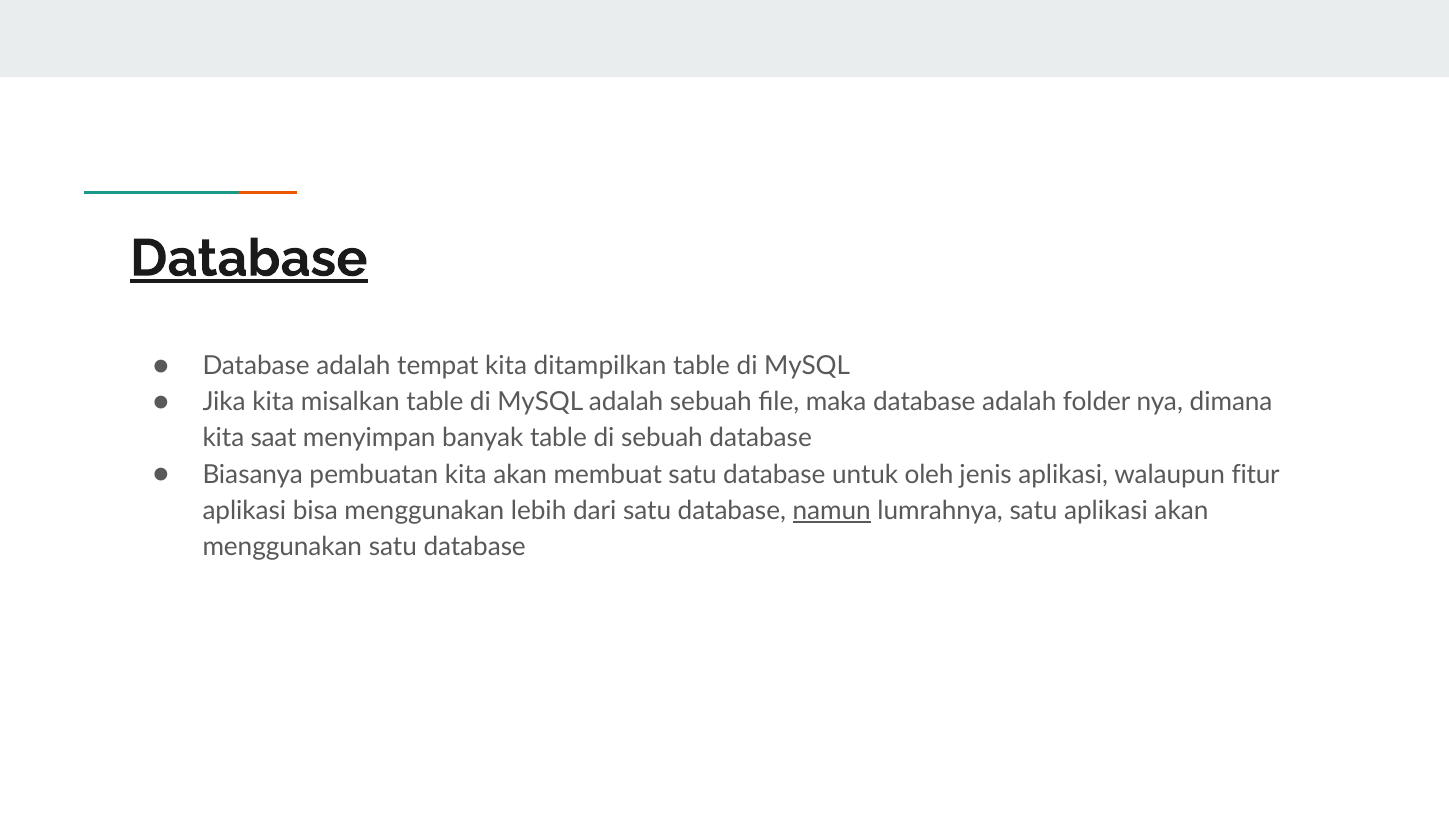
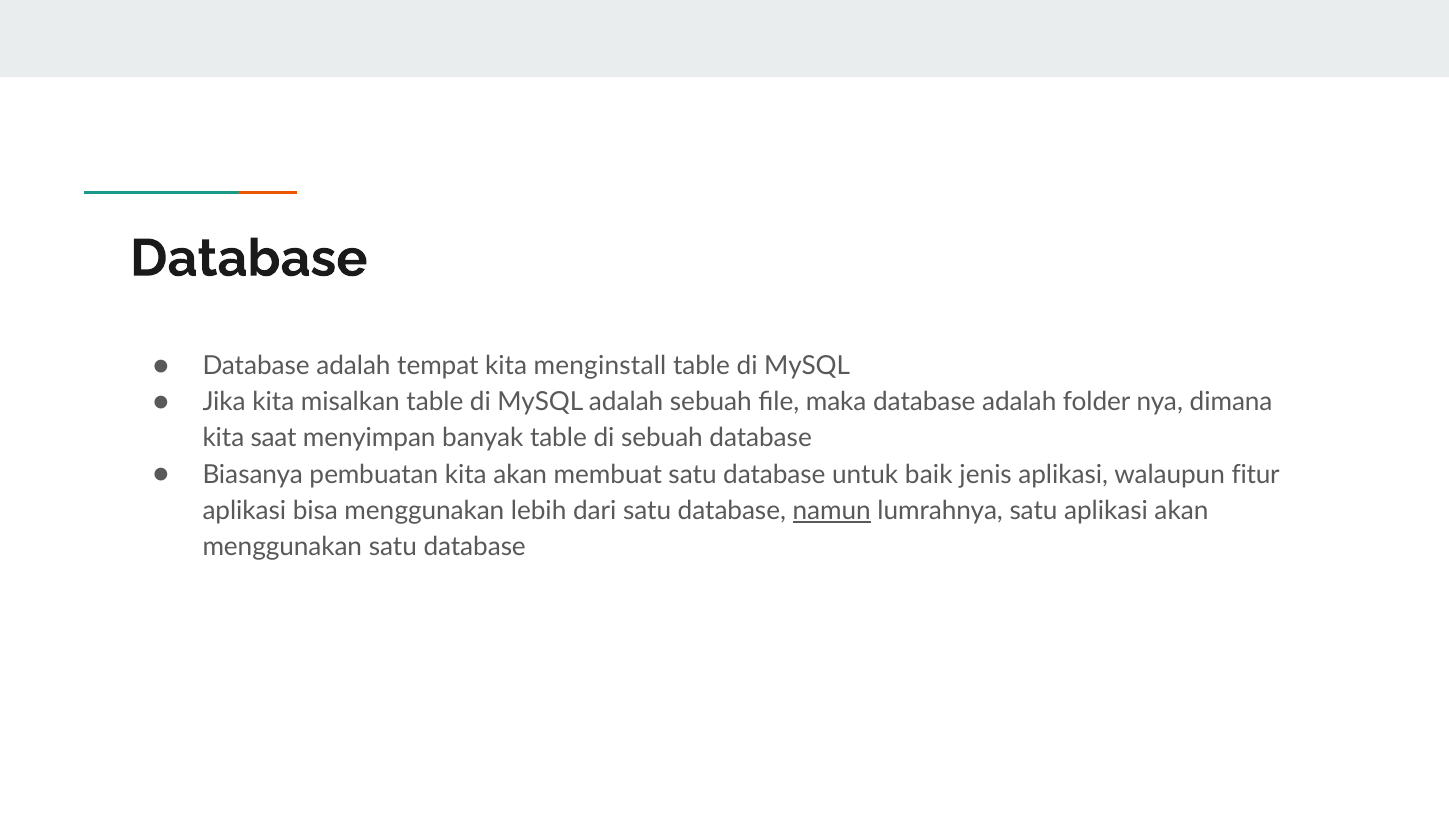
Database underline: present -> none (249, 259)
ditampilkan: ditampilkan -> menginstall (600, 366)
oleh: oleh -> baik (929, 474)
